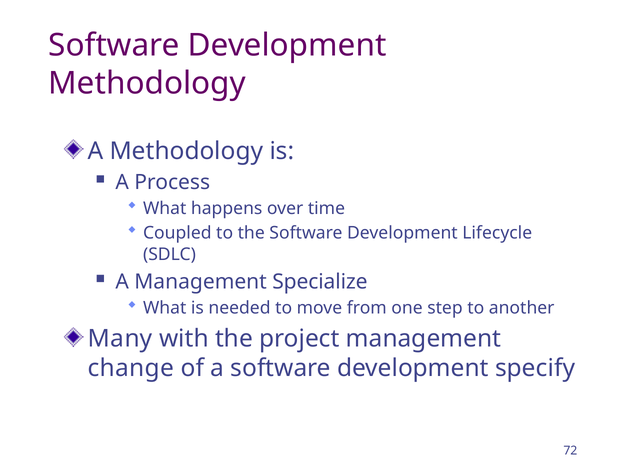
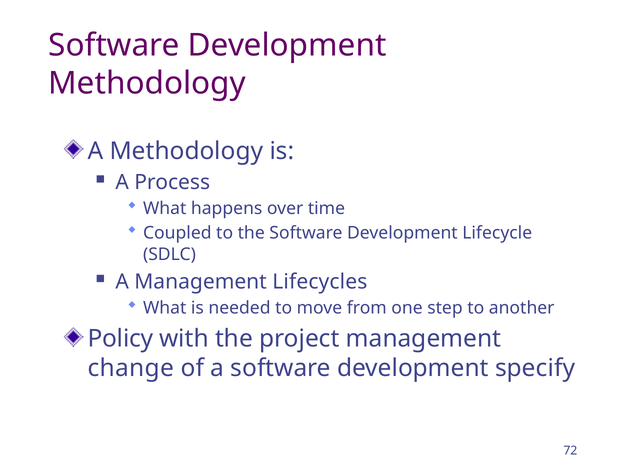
Specialize: Specialize -> Lifecycles (320, 282)
Many: Many -> Policy (120, 339)
